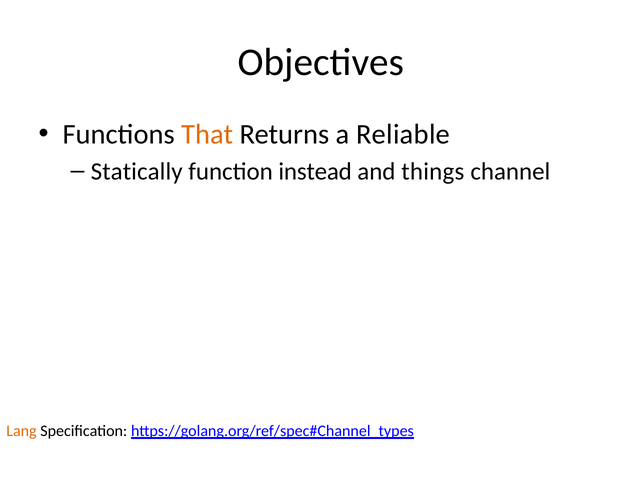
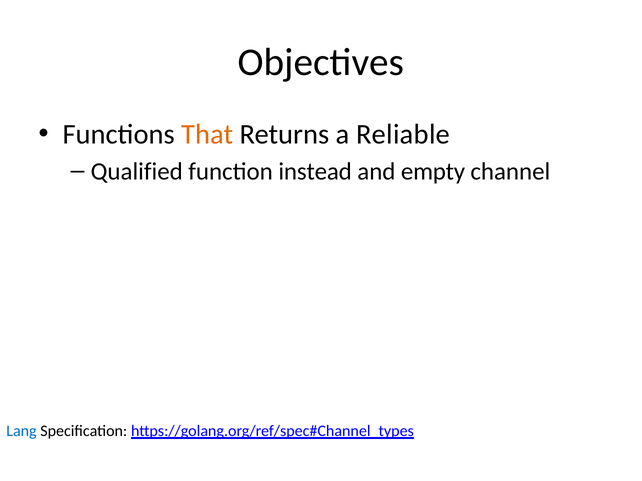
Statically: Statically -> Qualified (137, 172)
things: things -> empty (433, 172)
Lang colour: orange -> blue (21, 431)
